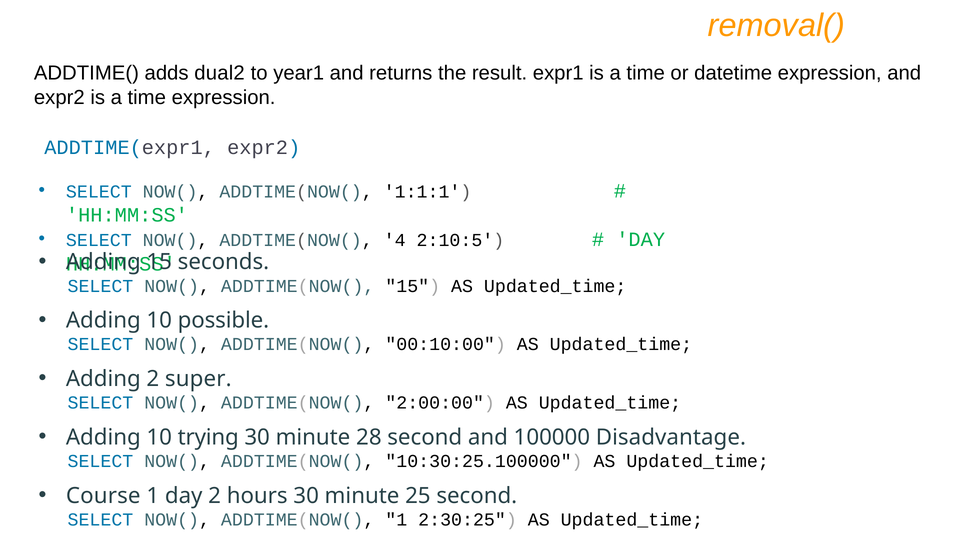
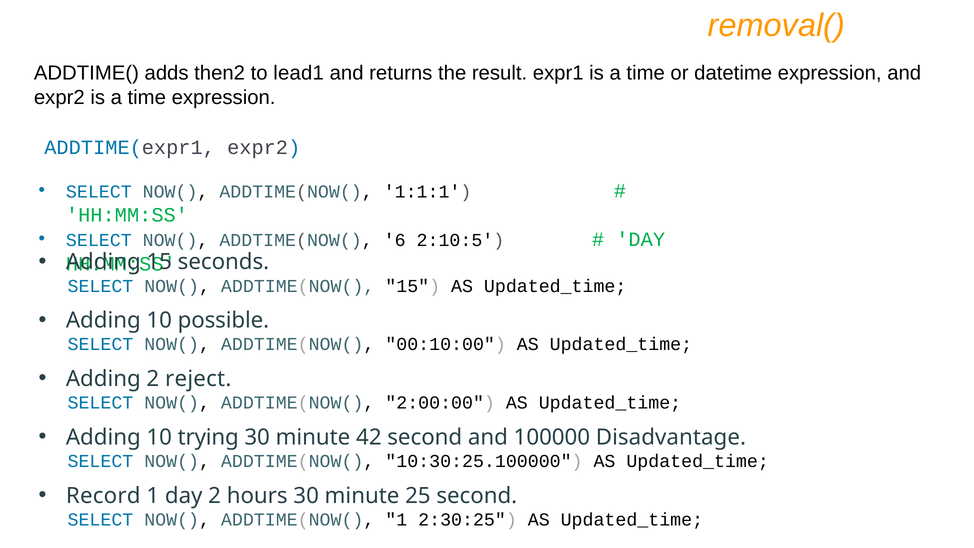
dual2: dual2 -> then2 (220, 73)
year1: year1 -> lead1 (299, 73)
4: 4 -> 6 (395, 240)
super: super -> reject (198, 379)
28: 28 -> 42 (369, 437)
Course: Course -> Record (103, 496)
